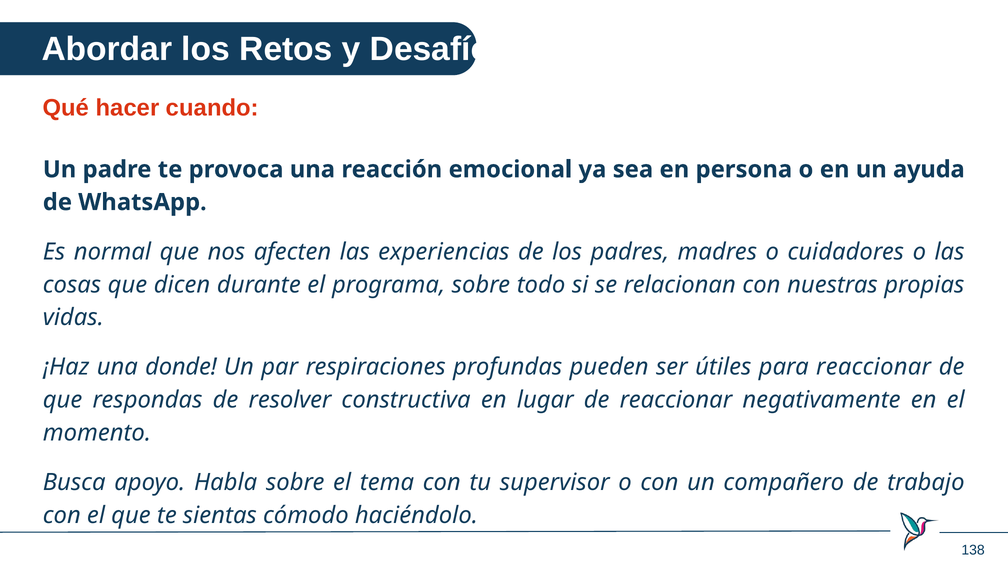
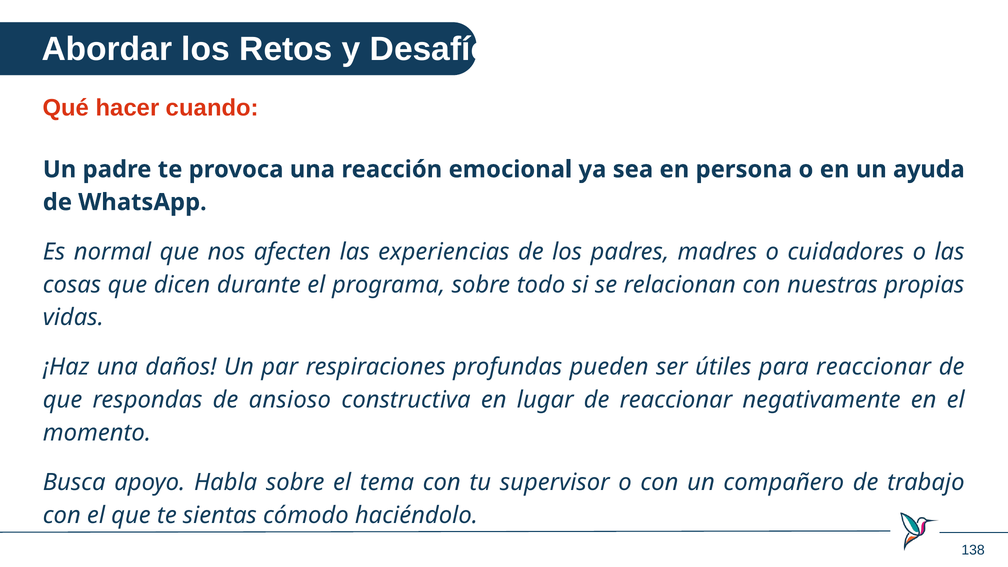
donde: donde -> daños (181, 367)
resolver: resolver -> ansioso (290, 400)
